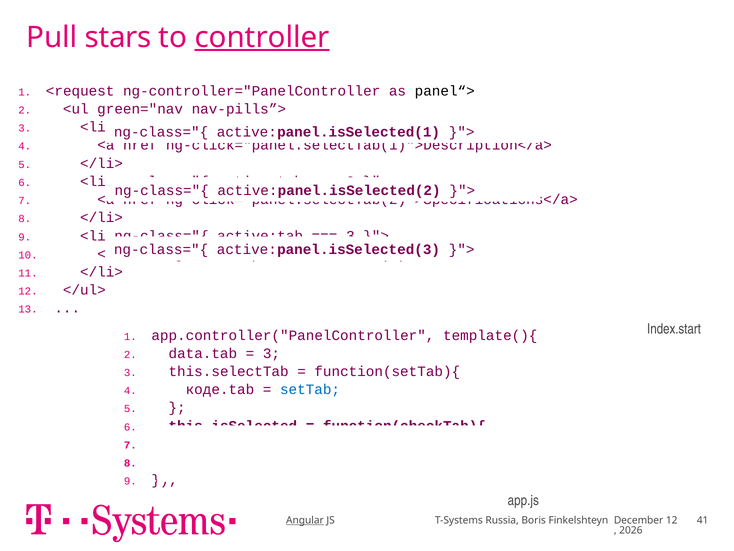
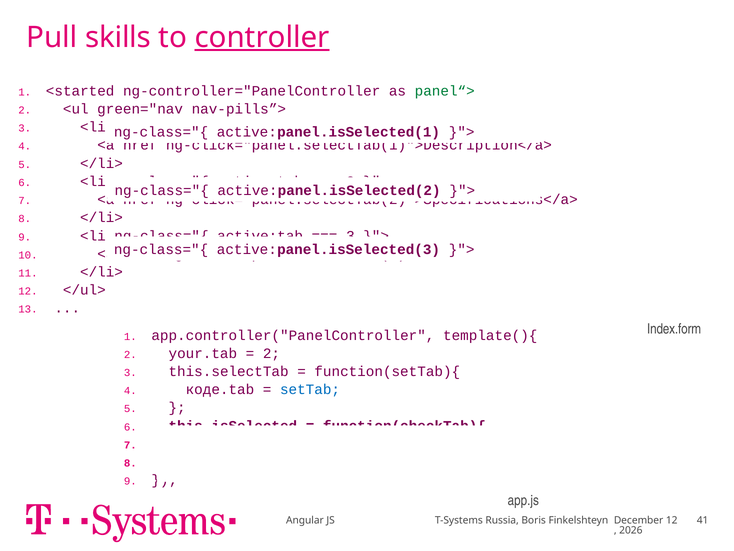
stars: stars -> skills (118, 37)
<request: <request -> <started (80, 91)
panel“> colour: black -> green (445, 91)
Index.start: Index.start -> Index.form (674, 329)
data.tab: data.tab -> your.tab (203, 353)
3: 3 -> 2 (271, 353)
Angular underline: present -> none (305, 520)
